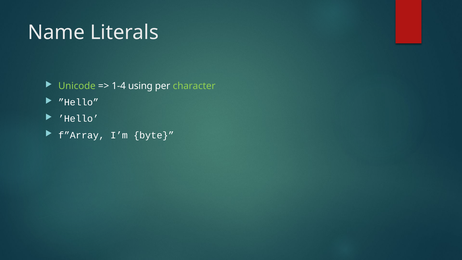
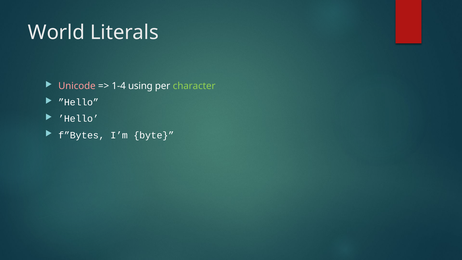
Name: Name -> World (56, 32)
Unicode colour: light green -> pink (77, 86)
f”Array: f”Array -> f”Bytes (81, 135)
